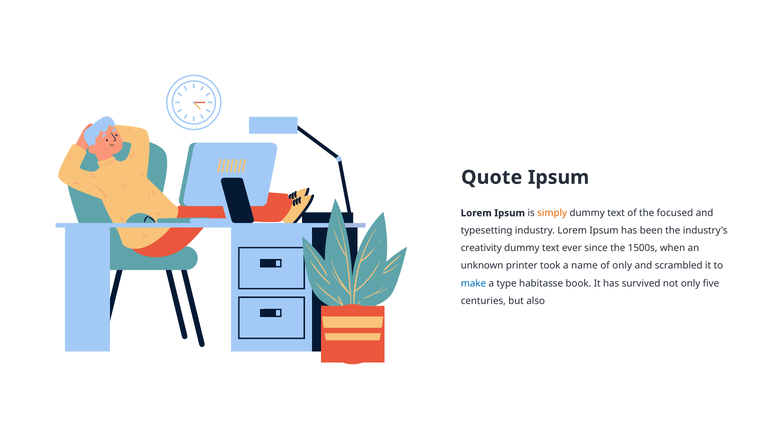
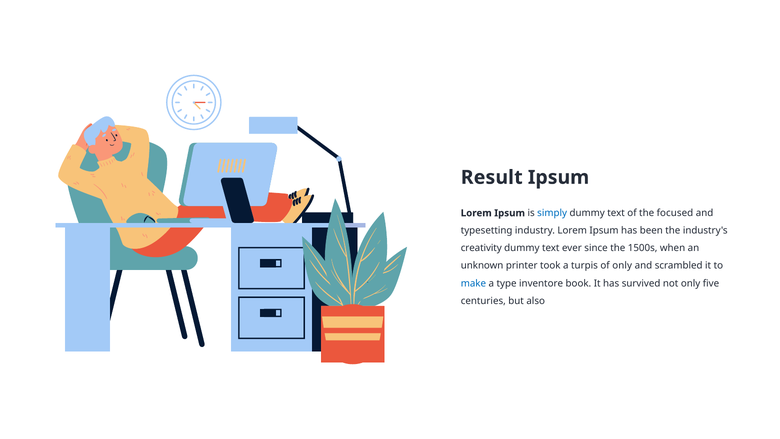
Quote: Quote -> Result (492, 177)
simply colour: orange -> blue (552, 213)
name: name -> turpis (584, 266)
habitasse: habitasse -> inventore (541, 283)
